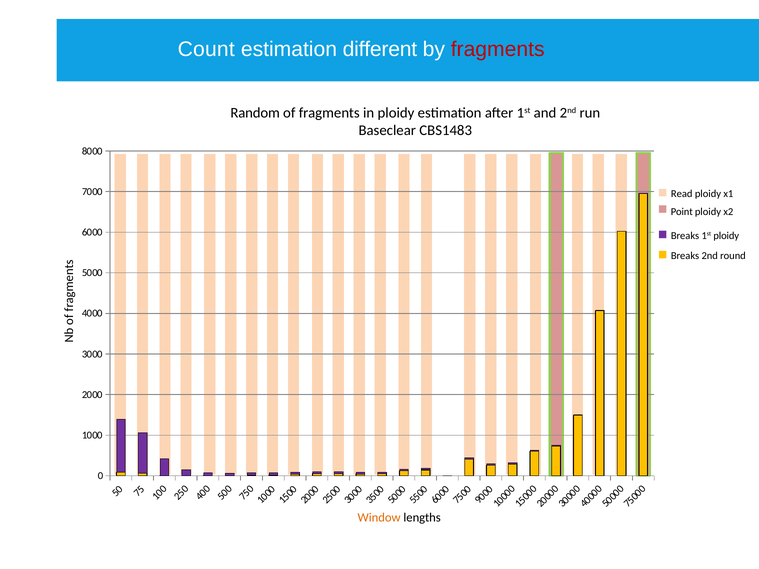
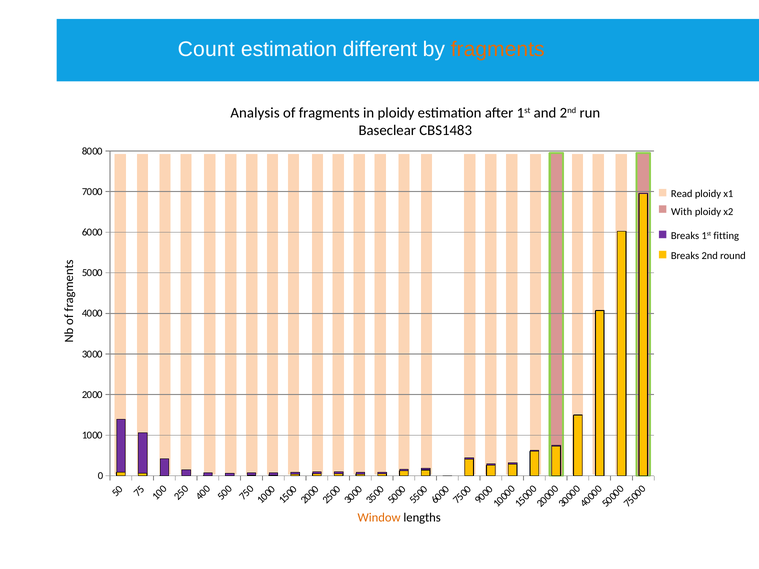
fragments colour: red -> orange (498, 49)
Random: Random -> Analysis (255, 113)
Point: Point -> With (682, 212)
1st ploidy: ploidy -> fitting (726, 236)
